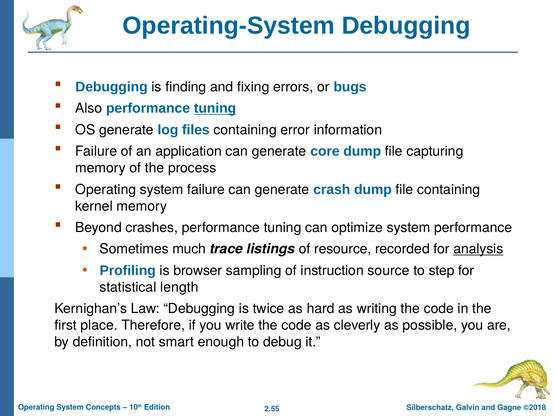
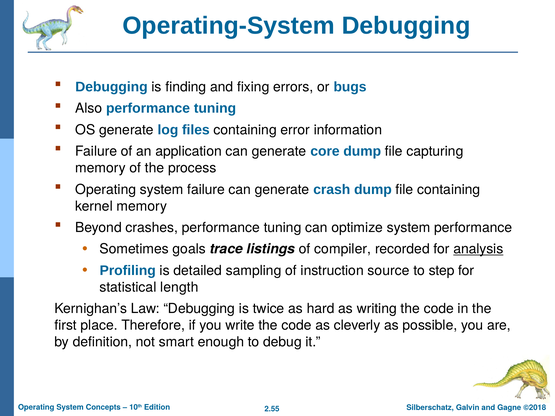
tuning underline: present -> none (215, 108)
much: much -> goals (189, 249)
resource: resource -> compiler (343, 249)
browser: browser -> detailed (198, 271)
